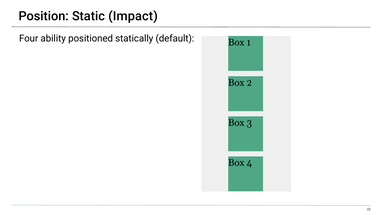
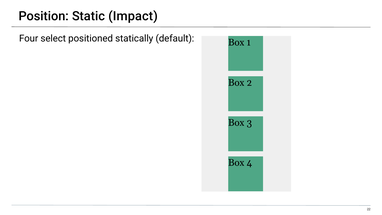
ability: ability -> select (53, 38)
